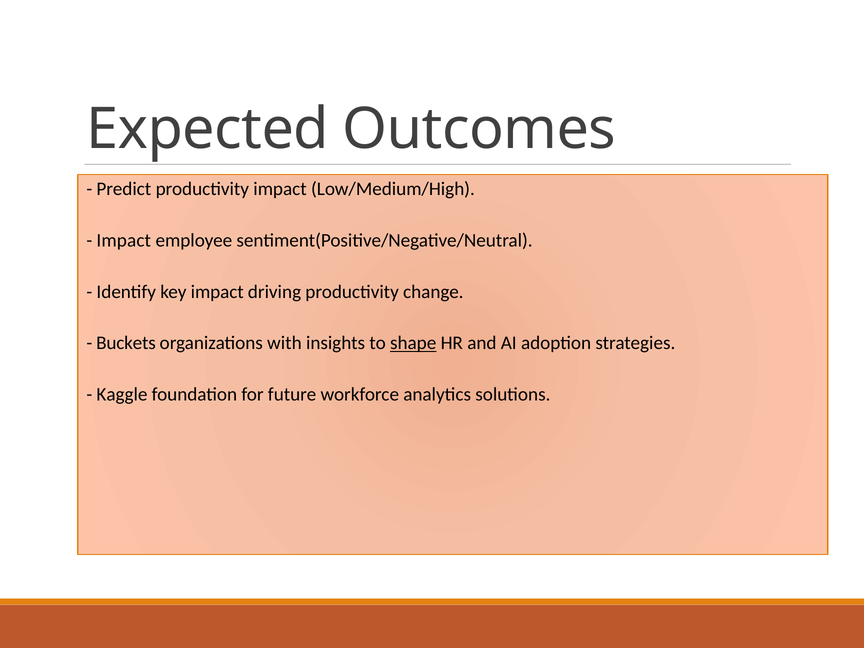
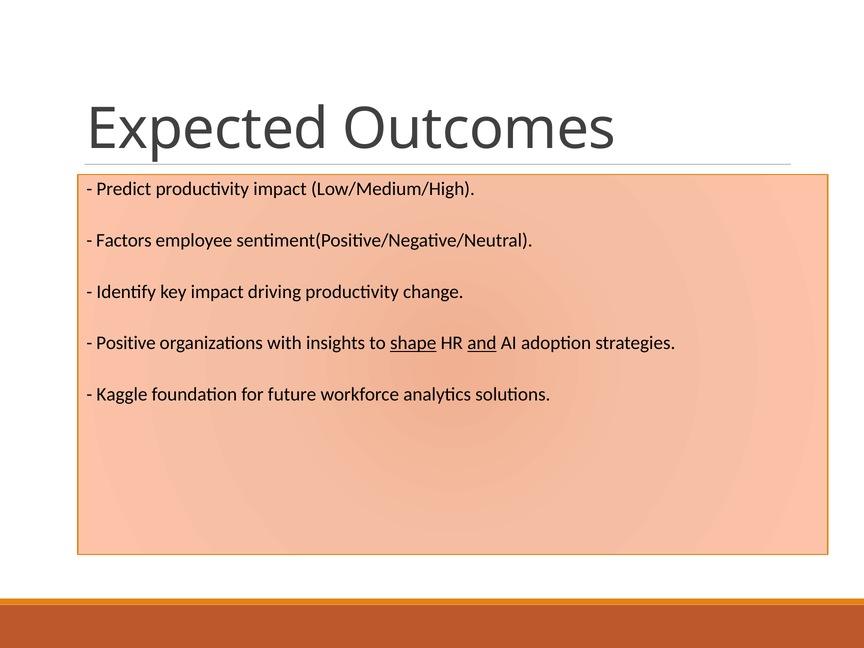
Impact: Impact -> Factors (124, 241)
Buckets: Buckets -> Positive (126, 343)
and underline: none -> present (482, 343)
